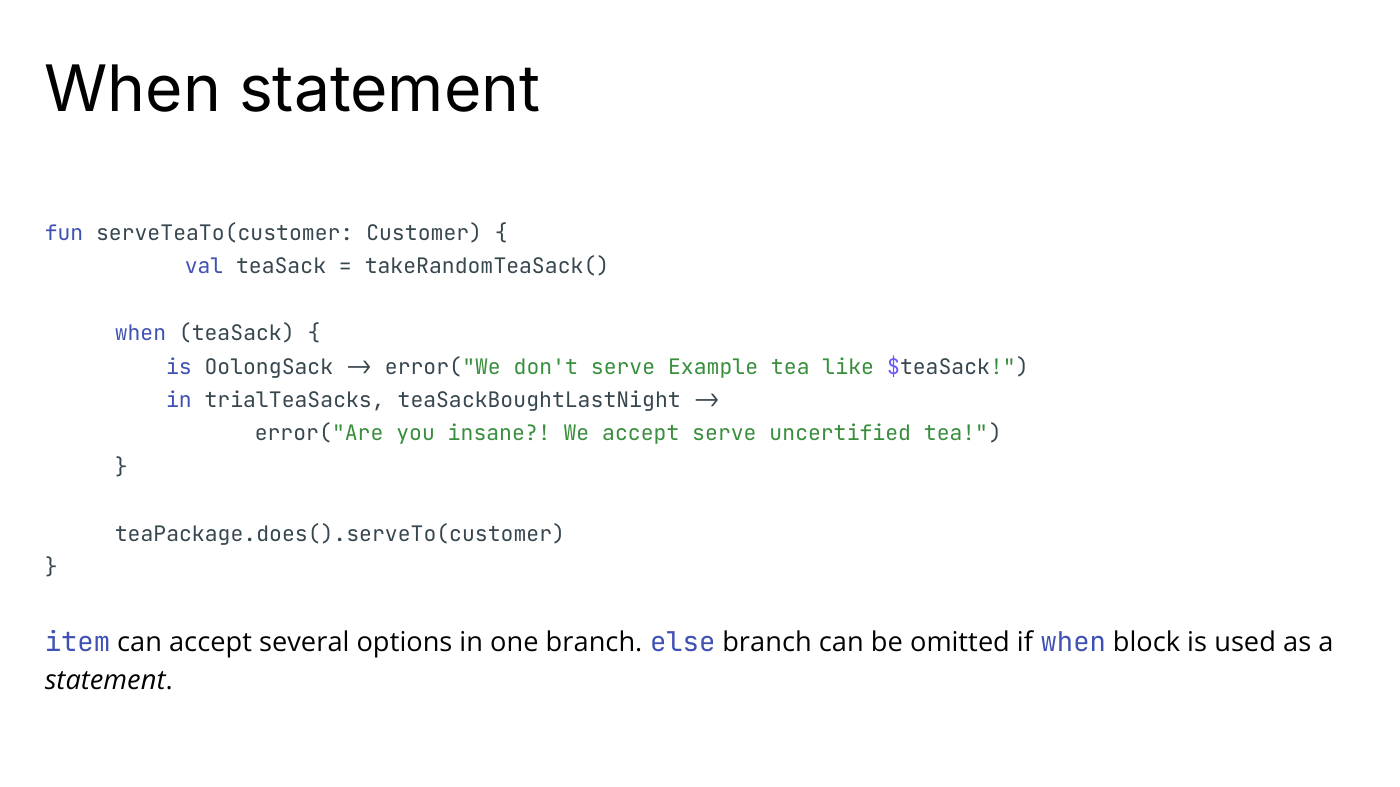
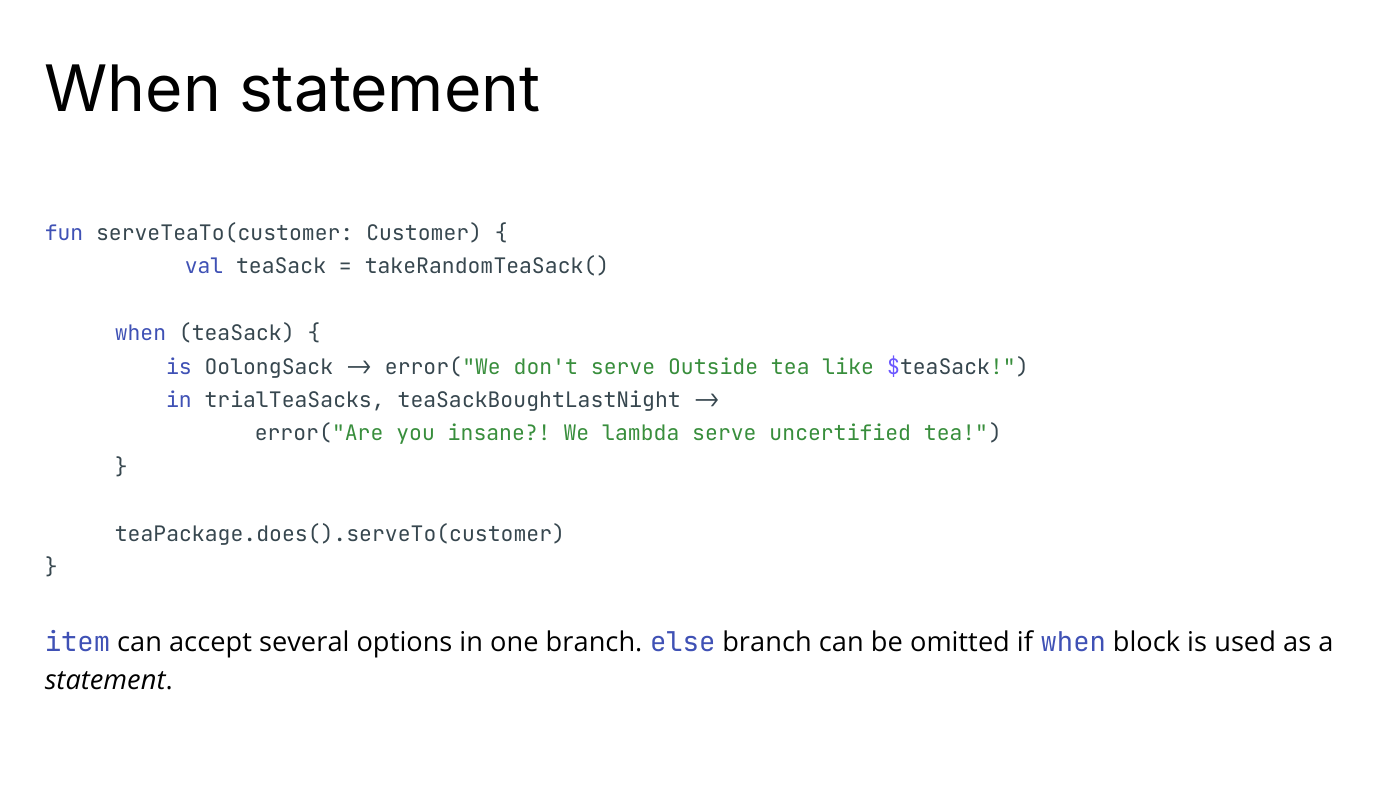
Example: Example -> Outside (713, 367)
We accept: accept -> lambda (641, 434)
